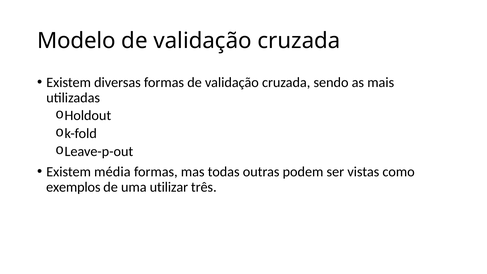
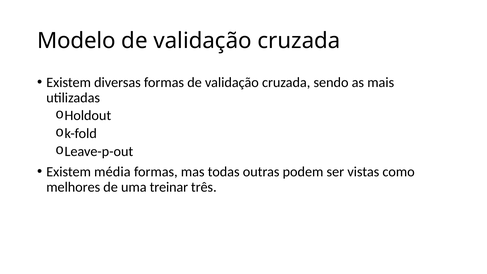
exemplos: exemplos -> melhores (73, 187)
utilizar: utilizar -> treinar (169, 187)
